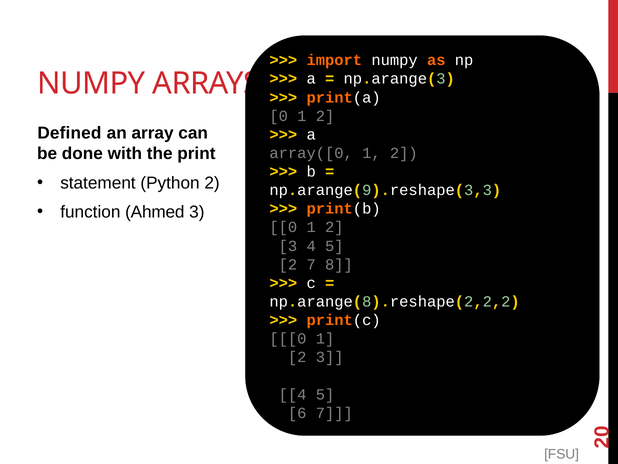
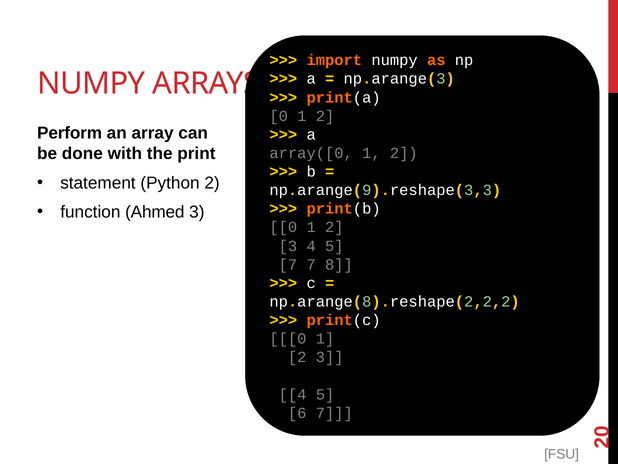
Defined: Defined -> Perform (70, 133)
2: 2 -> 7 (288, 264)
